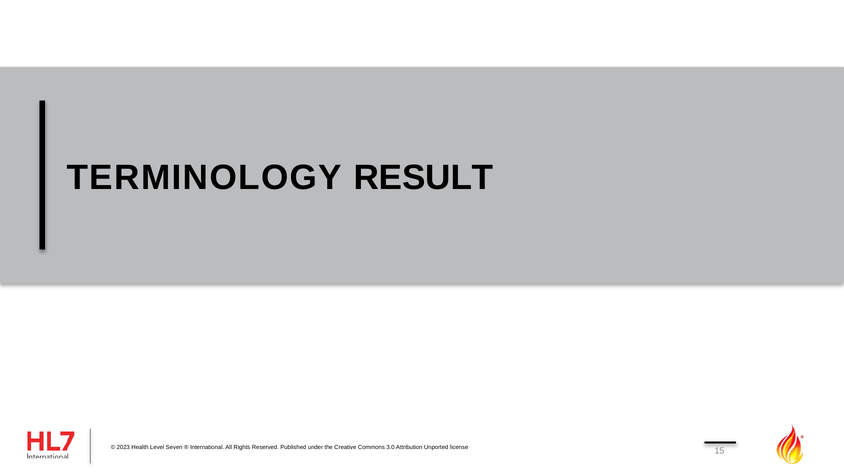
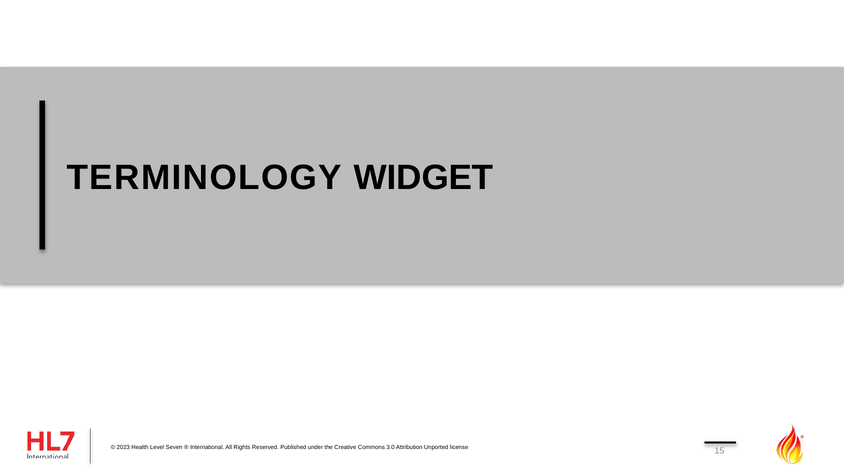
RESULT: RESULT -> WIDGET (424, 178)
